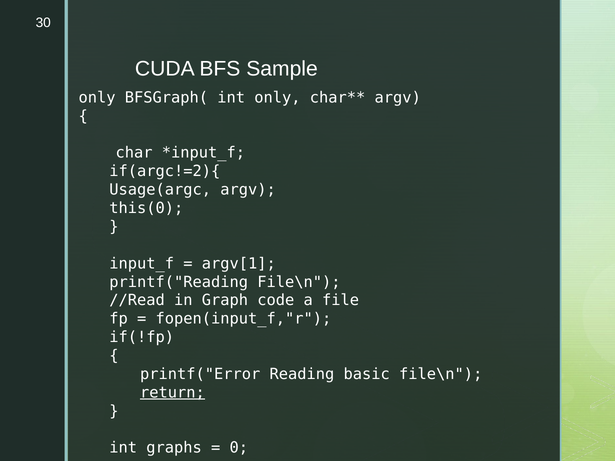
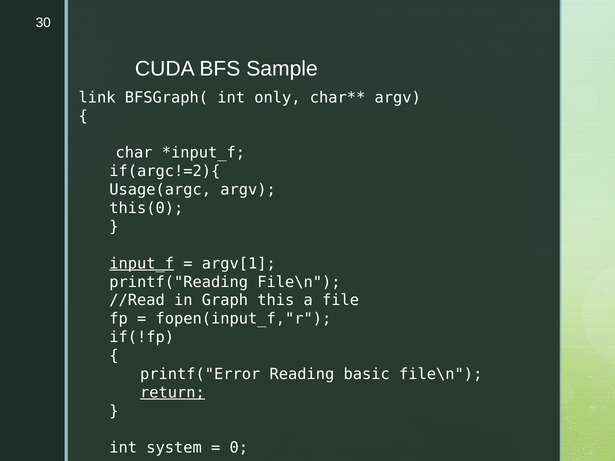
only: only -> link (97, 98)
input_f underline: none -> present (142, 264)
code: code -> this (276, 301)
graphs: graphs -> system (174, 448)
